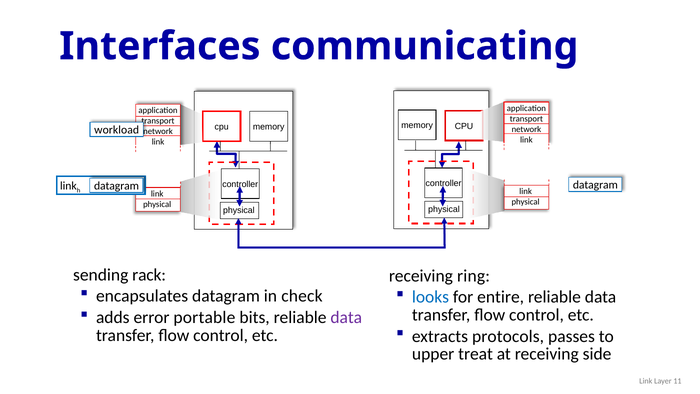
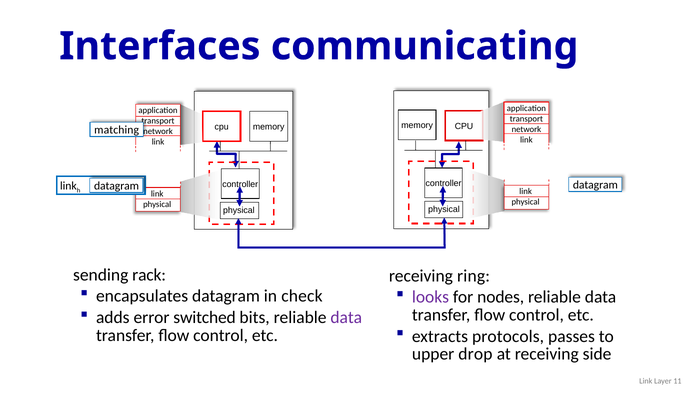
workload: workload -> matching (117, 130)
looks colour: blue -> purple (430, 297)
entire: entire -> nodes (501, 297)
portable: portable -> switched (205, 317)
treat: treat -> drop (475, 354)
